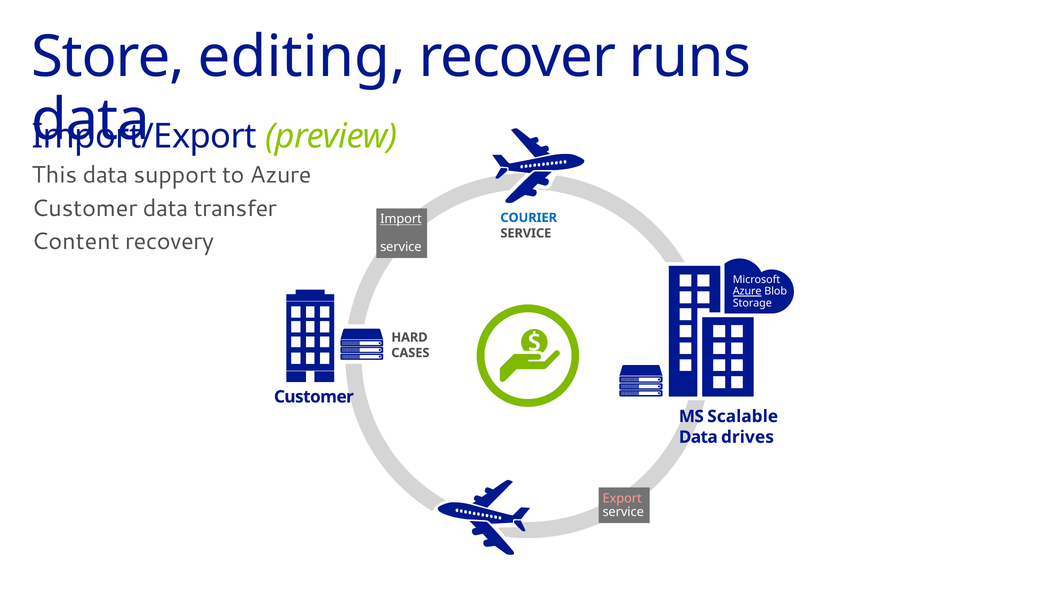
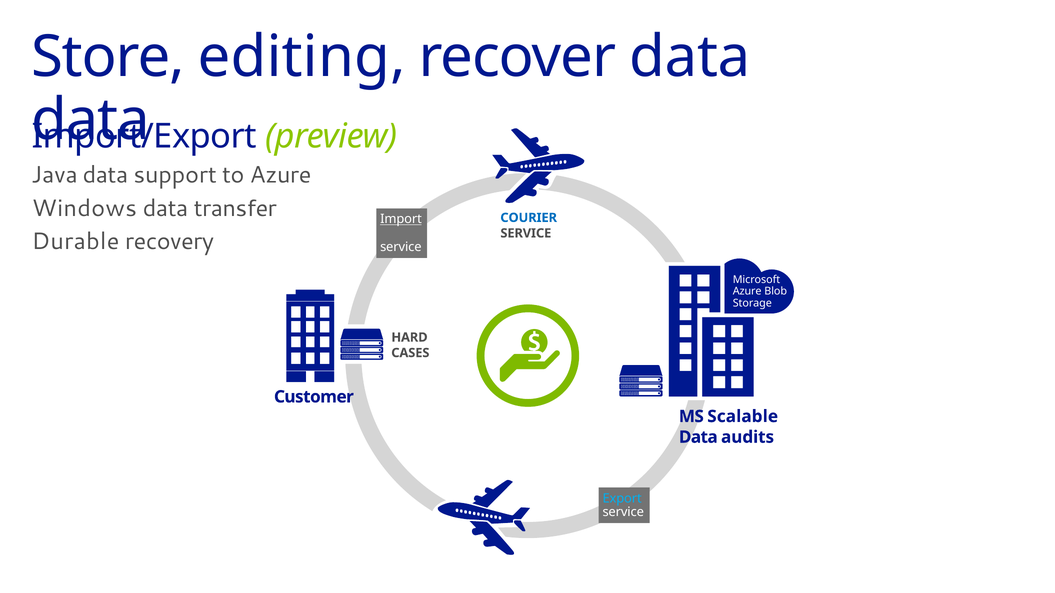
recover runs: runs -> data (690, 57)
This: This -> Java (55, 175)
Customer: Customer -> Windows (84, 208)
Content: Content -> Durable (76, 242)
Azure underline: present -> none (747, 292)
drives: drives -> audits (748, 437)
Export colour: pink -> light blue (622, 499)
